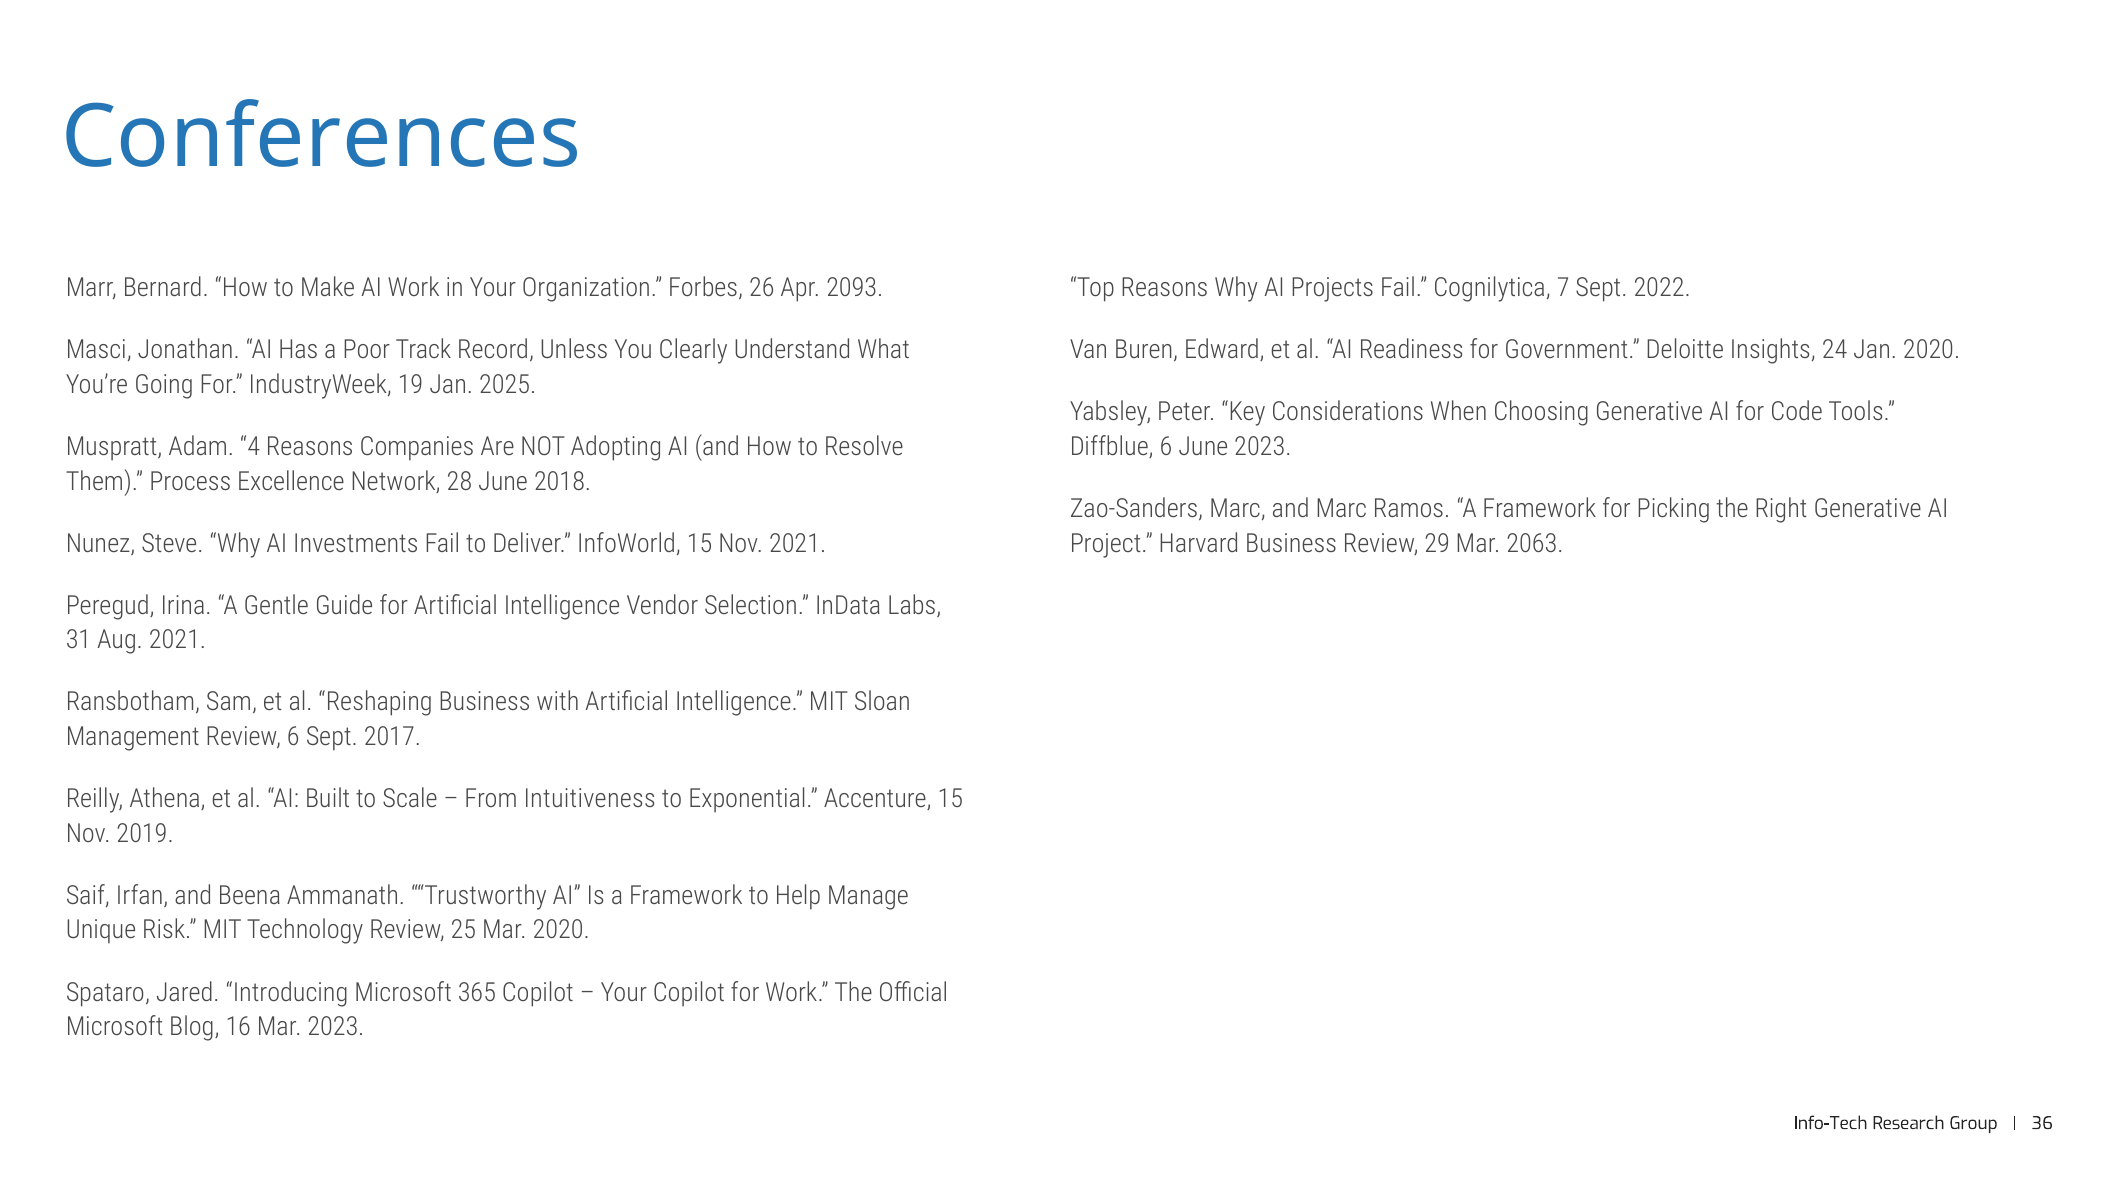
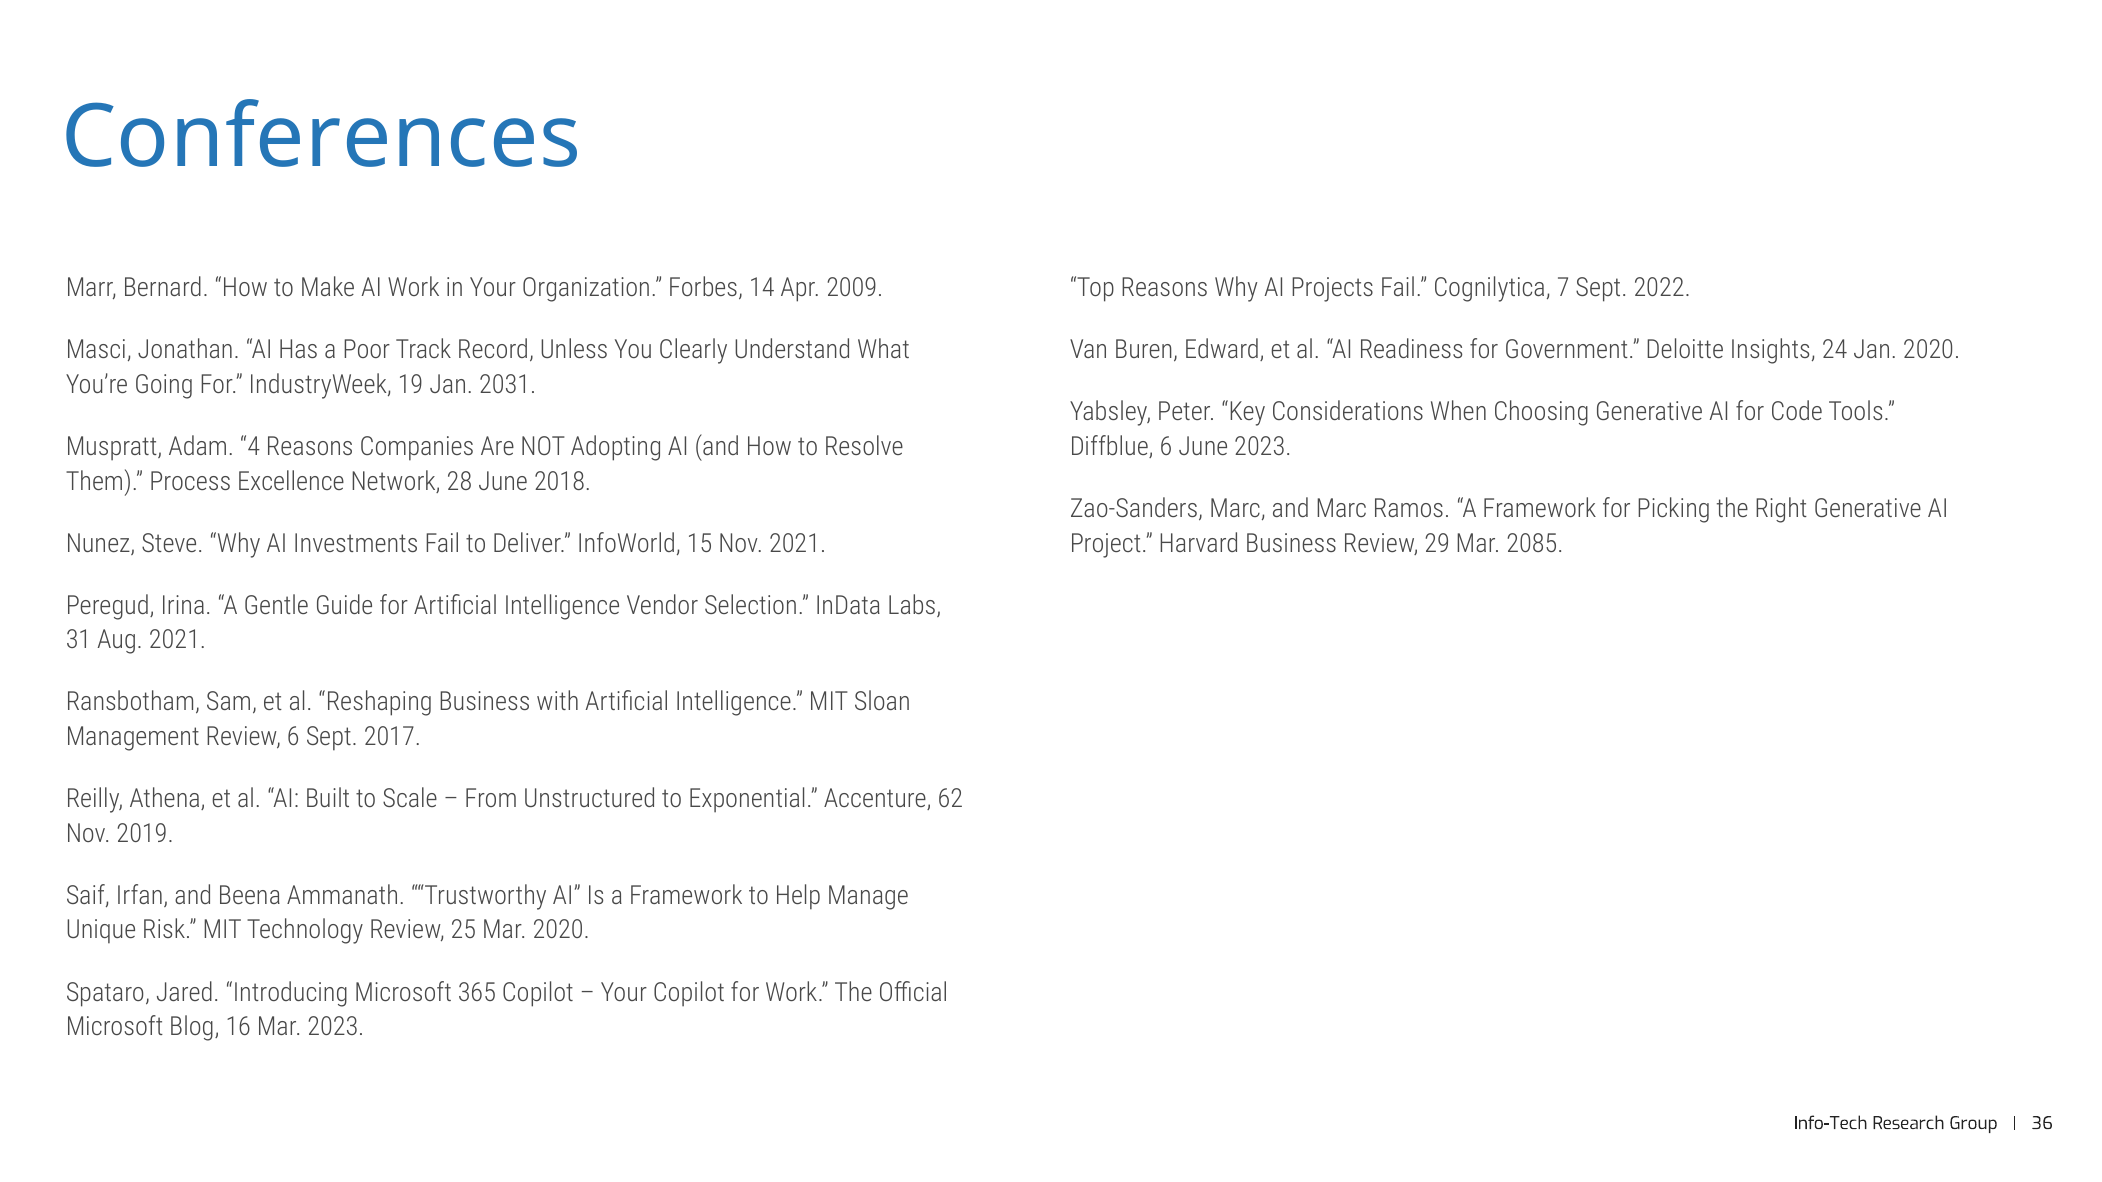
26: 26 -> 14 (762, 288)
2093: 2093 -> 2009 (855, 288)
2025: 2025 -> 2031 (508, 385)
2063: 2063 -> 2085 (1535, 544)
Intuitiveness: Intuitiveness -> Unstructured (590, 799)
Accenture 15: 15 -> 62 (950, 799)
